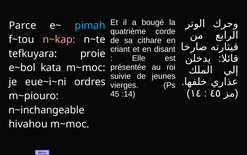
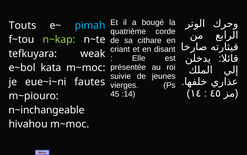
Parce: Parce -> Touts (23, 25)
n~kap colour: pink -> light green (59, 39)
proie: proie -> weak (93, 53)
ordres: ordres -> fautes (90, 82)
